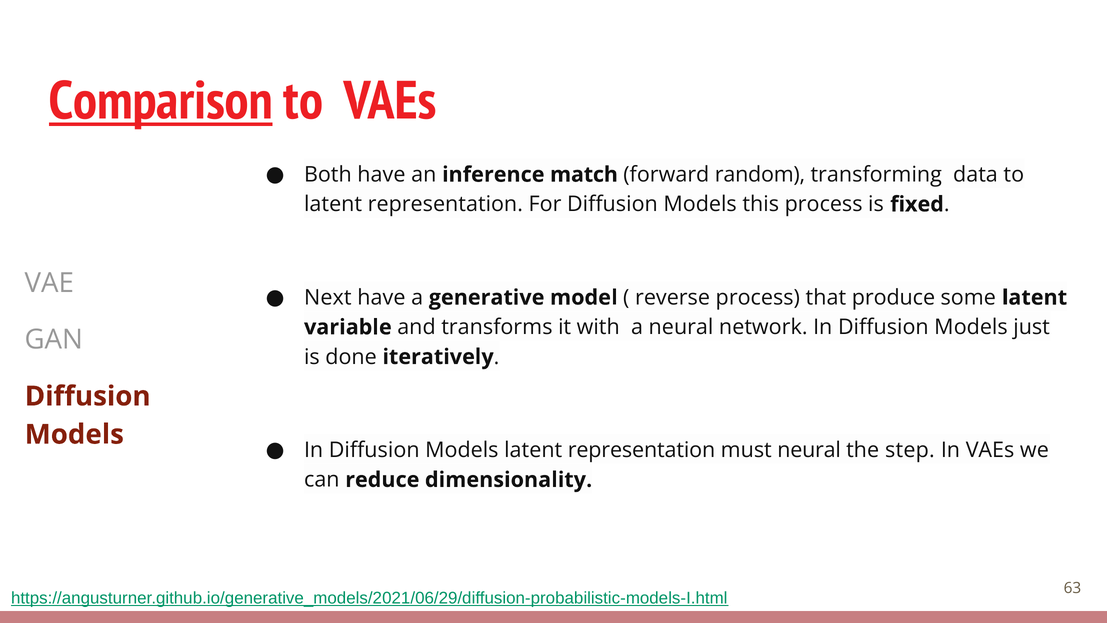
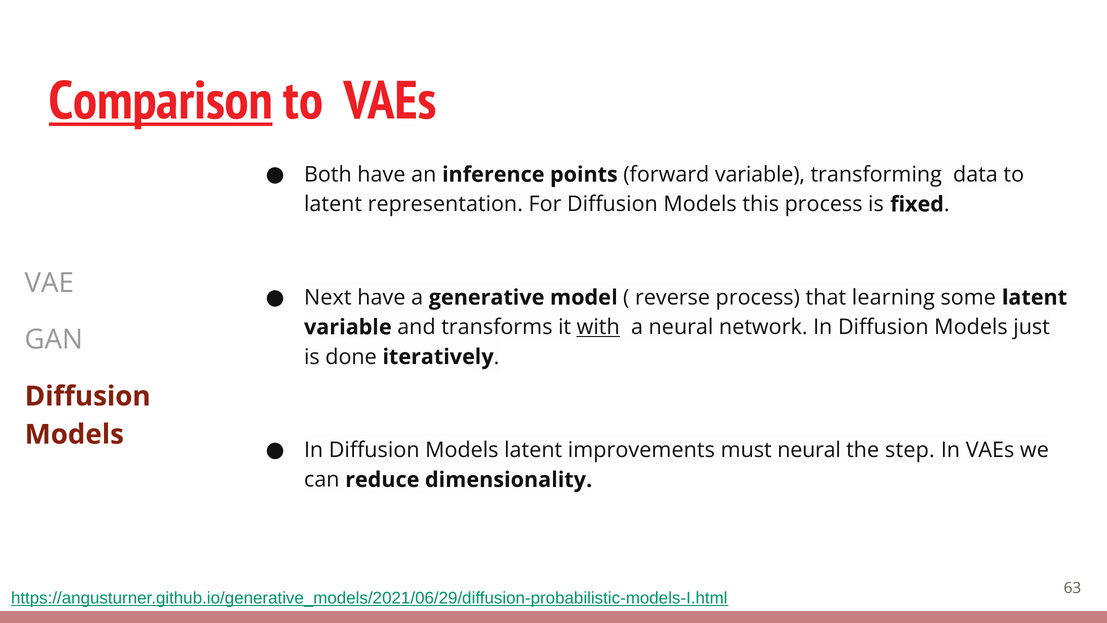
match: match -> points (584, 175)
forward random: random -> variable (760, 175)
produce: produce -> learning (893, 297)
with underline: none -> present (598, 327)
Models latent representation: representation -> improvements (641, 450)
